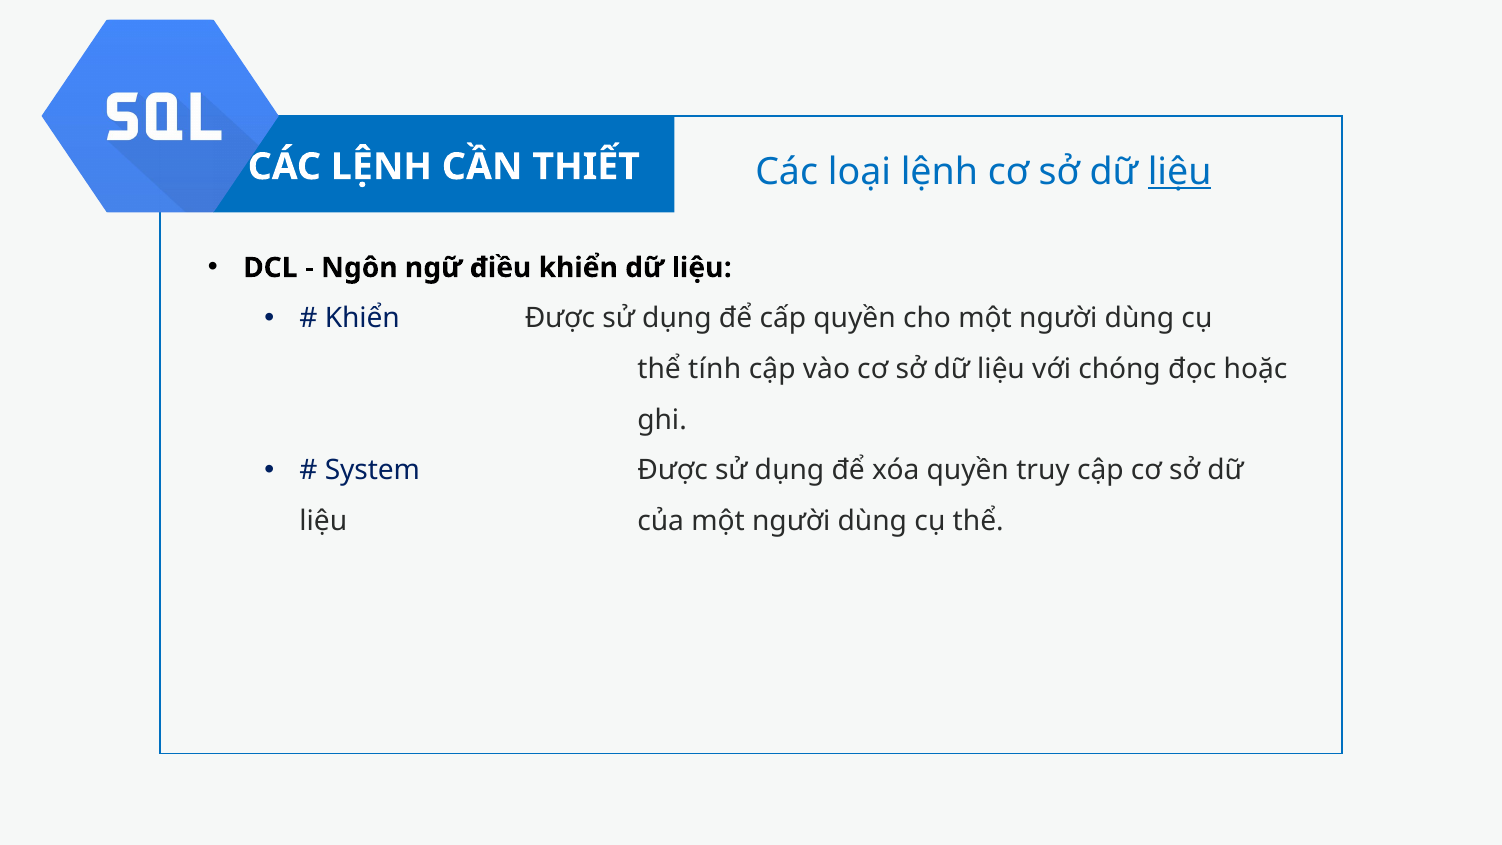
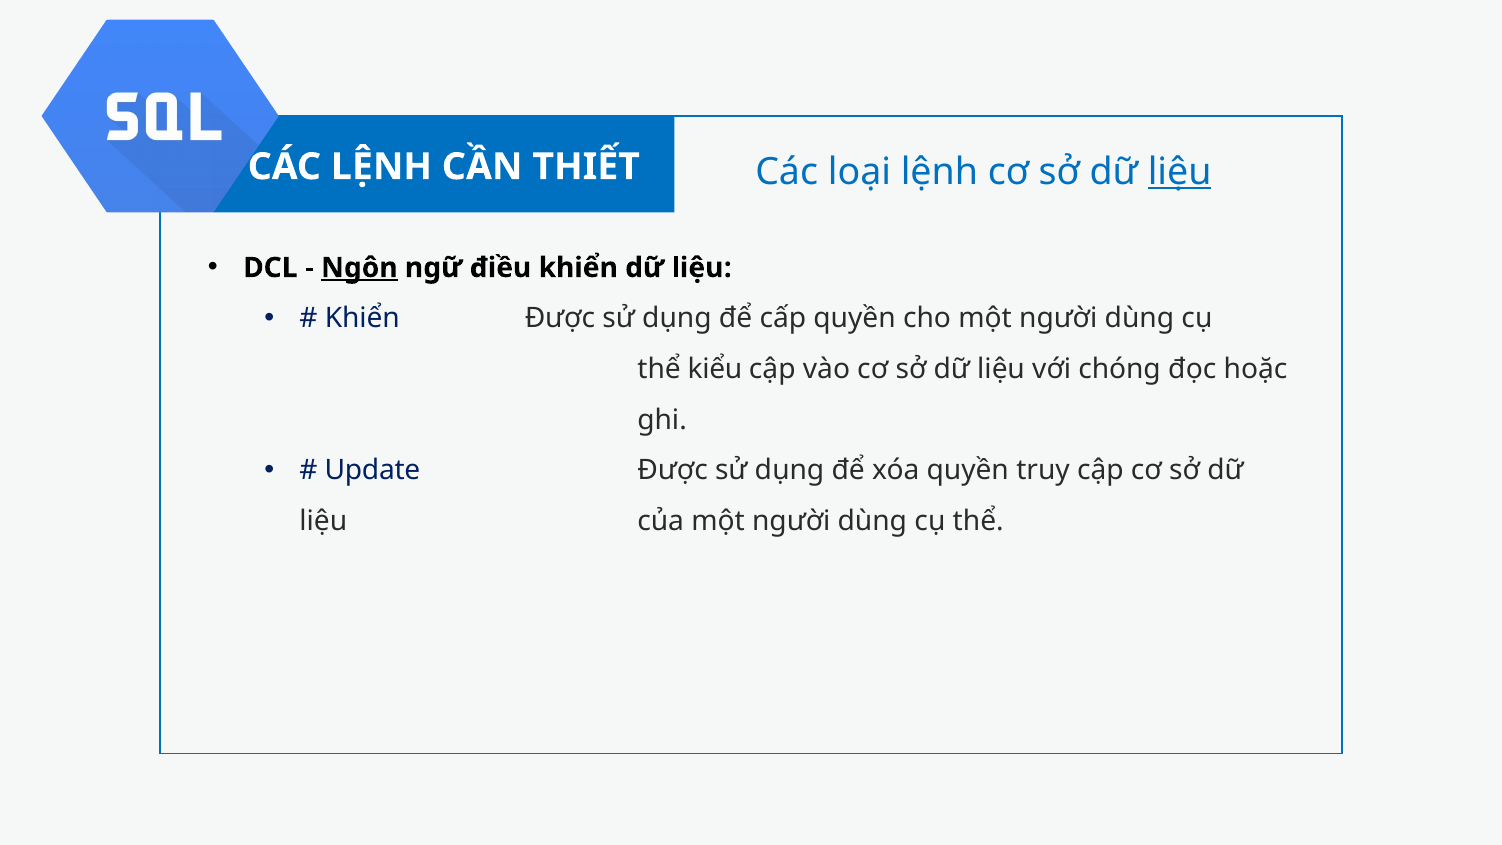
Ngôn underline: none -> present (359, 268)
tính: tính -> kiểu (715, 369)
System: System -> Update (372, 470)
